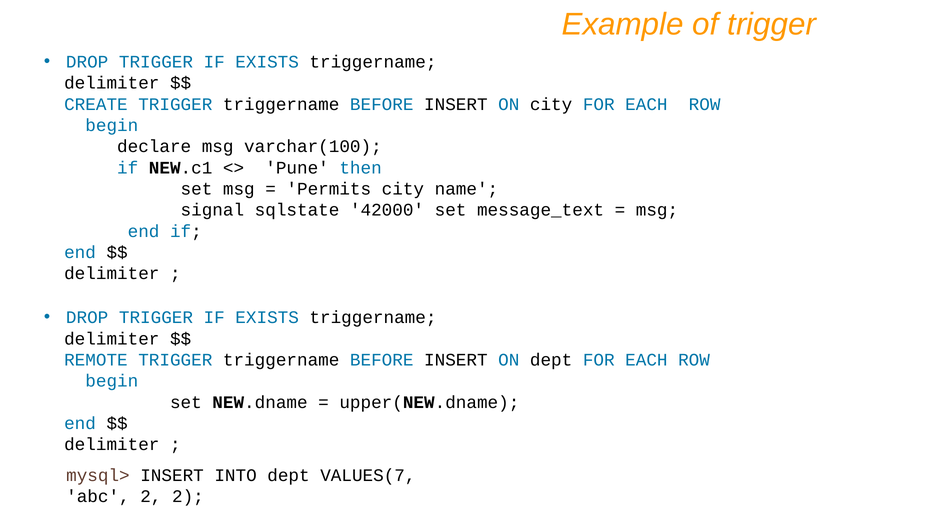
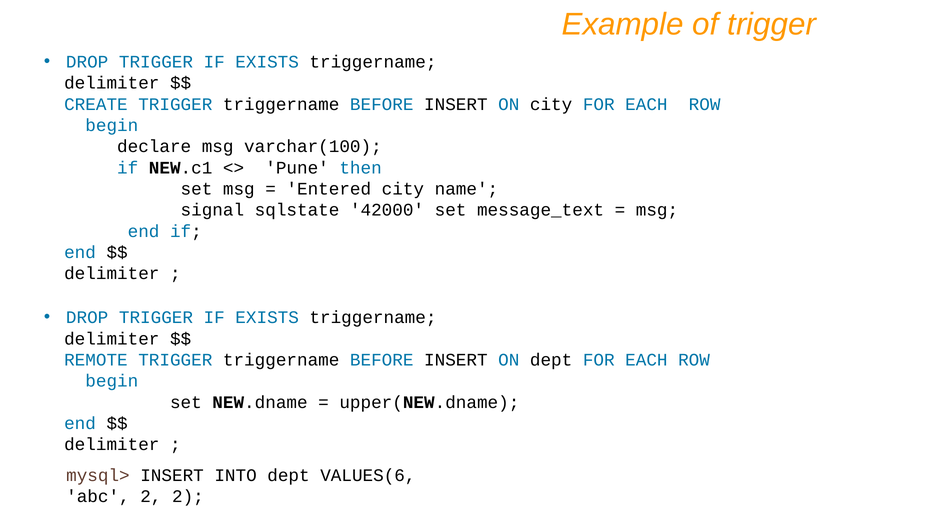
Permits: Permits -> Entered (329, 189)
VALUES(7: VALUES(7 -> VALUES(6 (368, 476)
